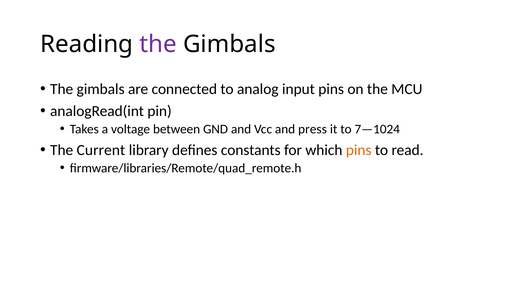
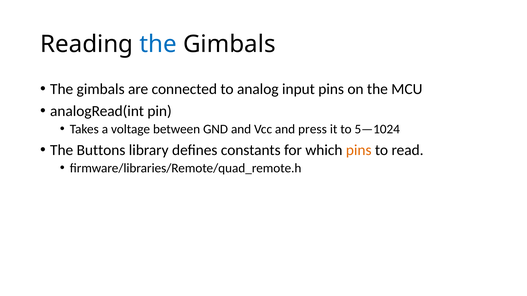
the colour: purple -> blue (158, 44)
7—1024: 7—1024 -> 5—1024 (377, 129)
Current: Current -> Buttons (101, 150)
